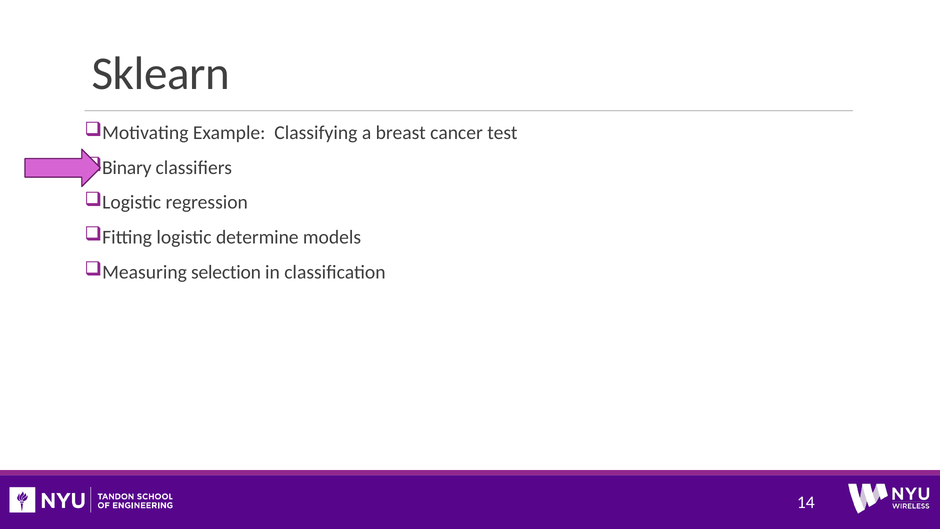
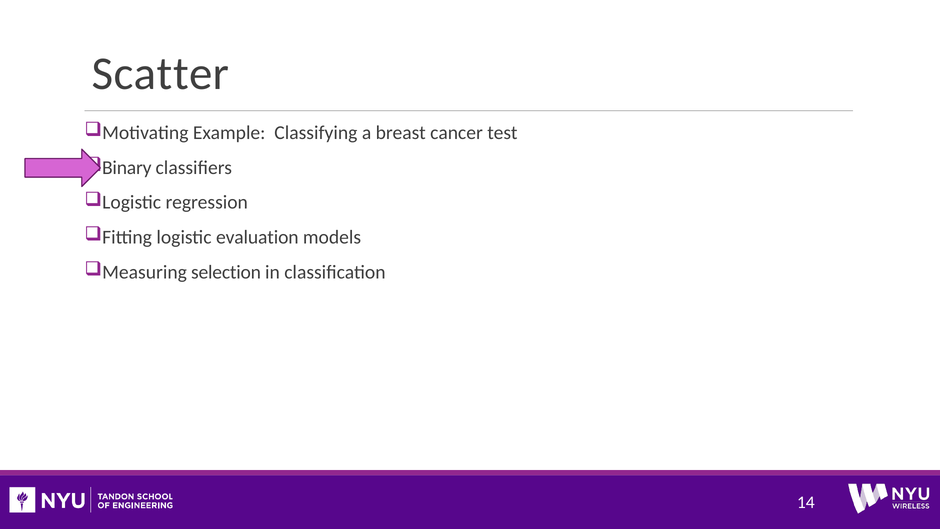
Sklearn: Sklearn -> Scatter (160, 74)
determine: determine -> evaluation (257, 237)
